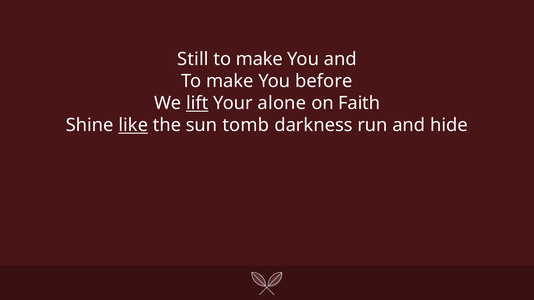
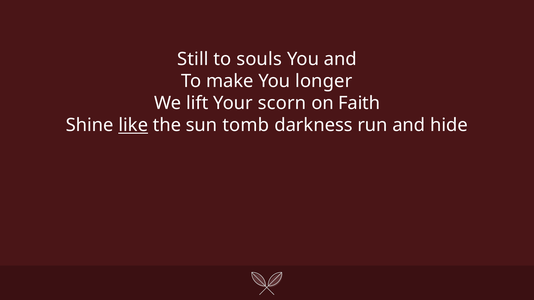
make: make -> souls (259, 59)
before: before -> longer (324, 81)
lift underline: present -> none (197, 103)
alone: alone -> scorn (282, 103)
